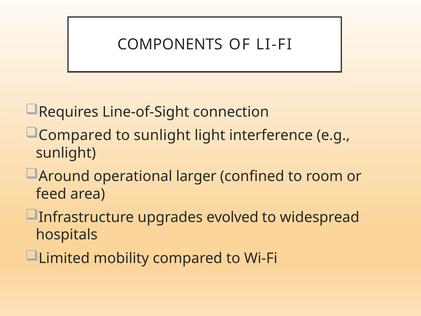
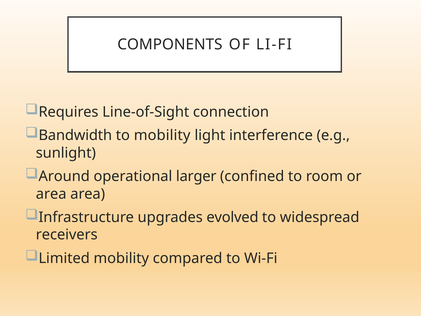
Compared: Compared -> Bandwidth (75, 135)
to sunlight: sunlight -> mobility (162, 135)
feed: feed -> area (51, 194)
hospitals: hospitals -> receivers (67, 235)
